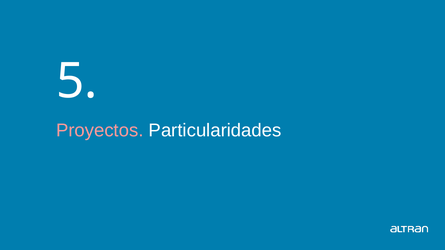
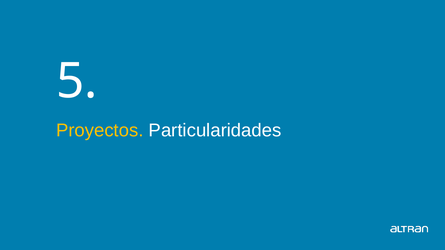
Proyectos colour: pink -> yellow (100, 131)
